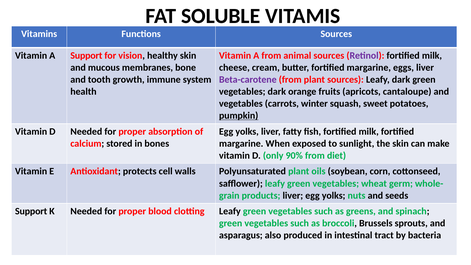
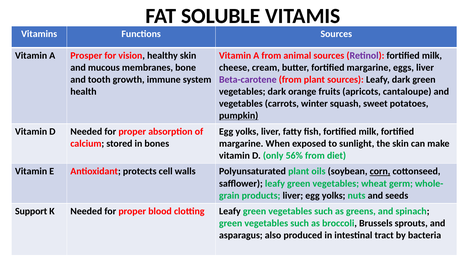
A Support: Support -> Prosper (86, 55)
90%: 90% -> 56% (294, 156)
corn underline: none -> present (380, 171)
